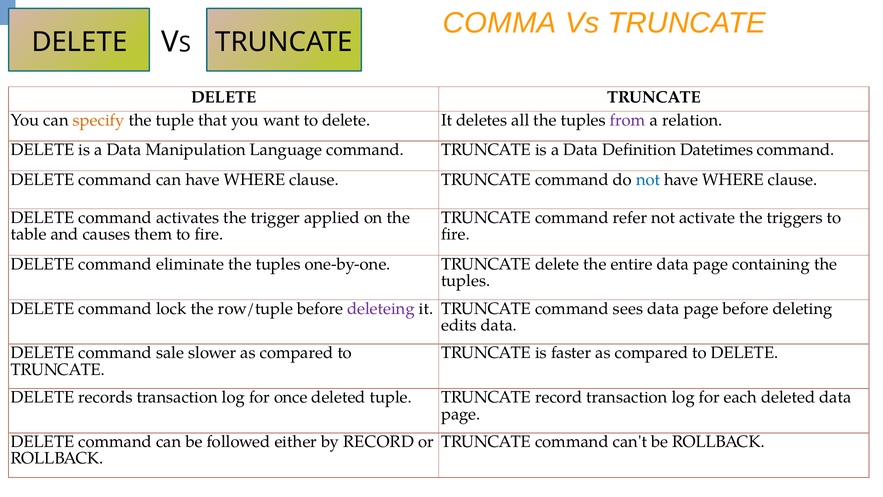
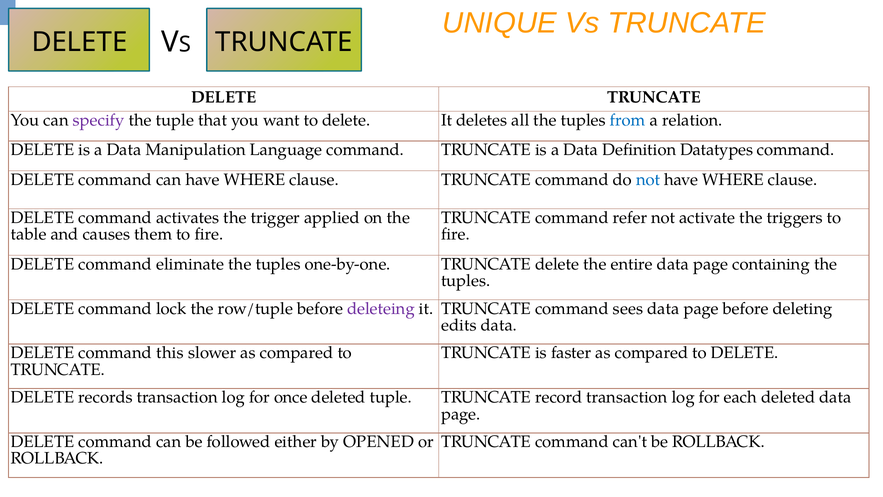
COMMA: COMMA -> UNIQUE (500, 23)
specify colour: orange -> purple (99, 120)
from colour: purple -> blue (628, 120)
Datetimes: Datetimes -> Datatypes (717, 150)
sale: sale -> this (170, 353)
by RECORD: RECORD -> OPENED (379, 442)
